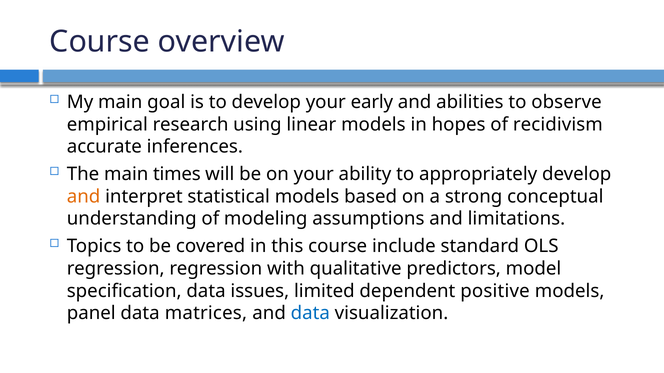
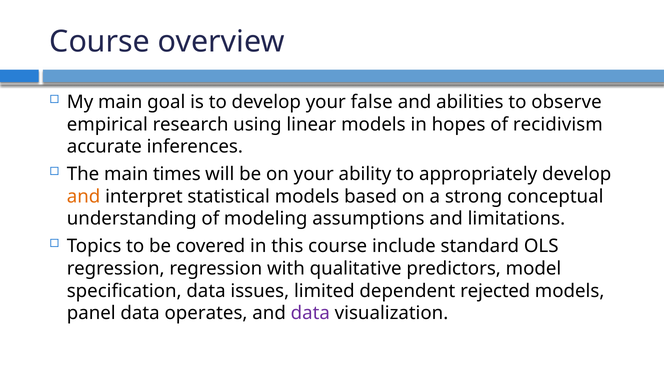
early: early -> false (372, 102)
positive: positive -> rejected (495, 291)
matrices: matrices -> operates (206, 314)
data colour: blue -> purple (310, 314)
